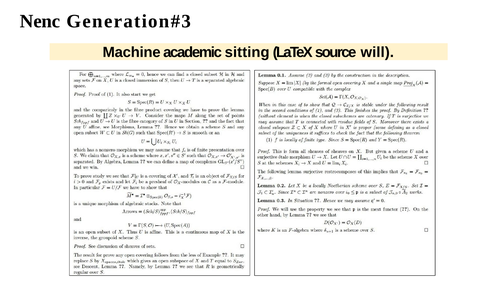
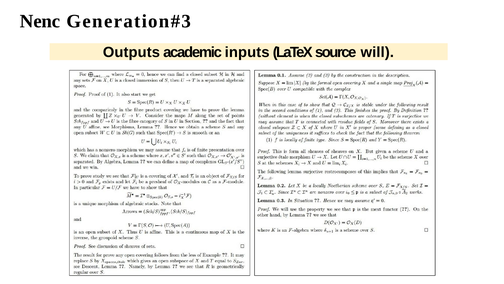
Machine: Machine -> Outputs (131, 52)
sitting: sitting -> inputs (247, 52)
